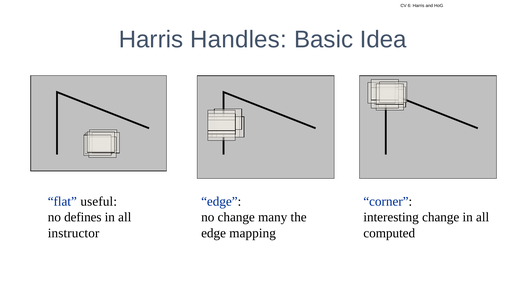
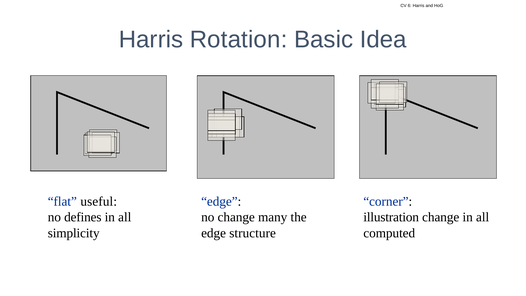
Handles: Handles -> Rotation (239, 39)
interesting: interesting -> illustration (391, 217)
instructor: instructor -> simplicity (74, 233)
mapping: mapping -> structure (253, 233)
